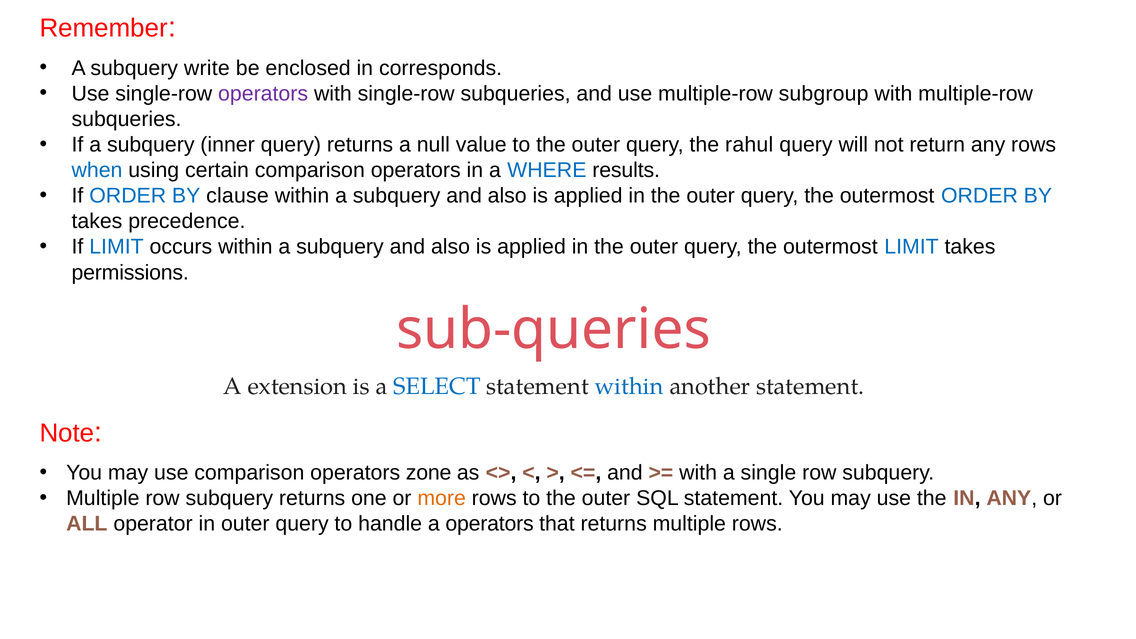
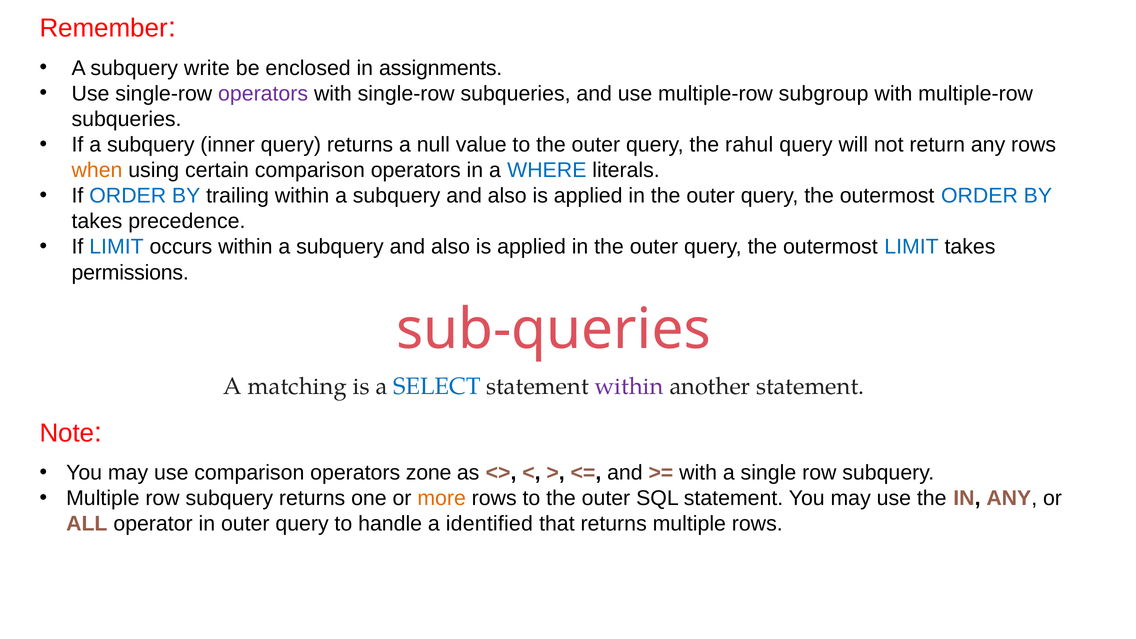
corresponds: corresponds -> assignments (441, 68)
when colour: blue -> orange (97, 170)
results: results -> literals (626, 170)
clause: clause -> trailing (238, 196)
extension: extension -> matching (297, 387)
within colour: blue -> purple (629, 387)
a operators: operators -> identified (489, 524)
